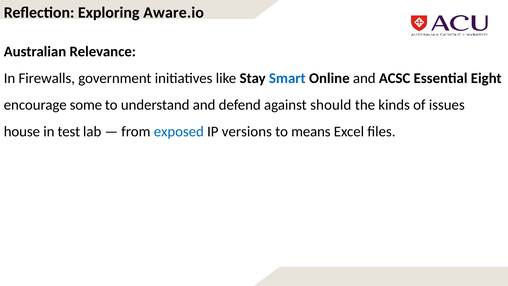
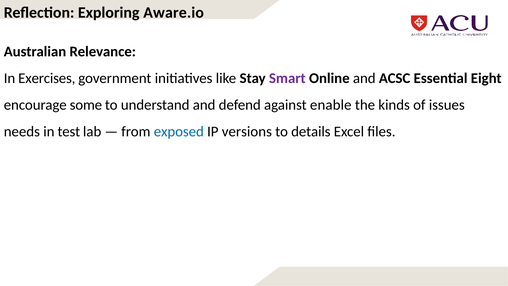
Firewalls: Firewalls -> Exercises (47, 78)
Smart colour: blue -> purple (287, 78)
should: should -> enable (331, 105)
house: house -> needs (22, 132)
means: means -> details (311, 132)
